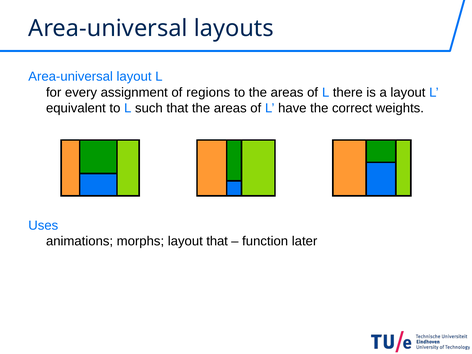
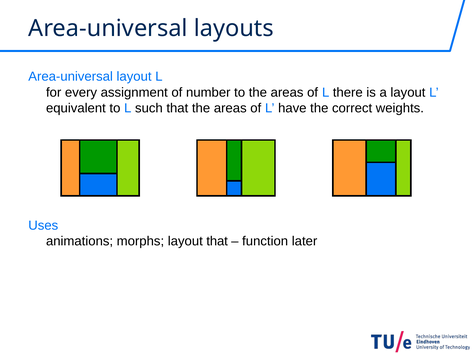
regions: regions -> number (208, 92)
